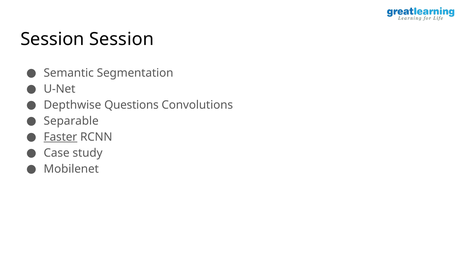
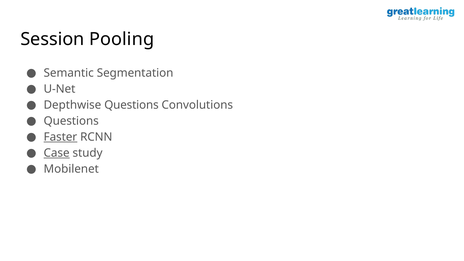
Session Session: Session -> Pooling (122, 39)
Separable: Separable -> Questions (71, 121)
Case underline: none -> present (57, 153)
